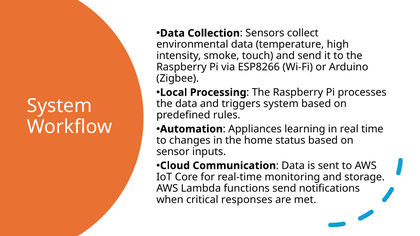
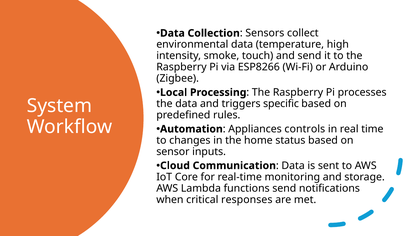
triggers system: system -> specific (281, 104)
learning: learning -> controls (305, 129)
